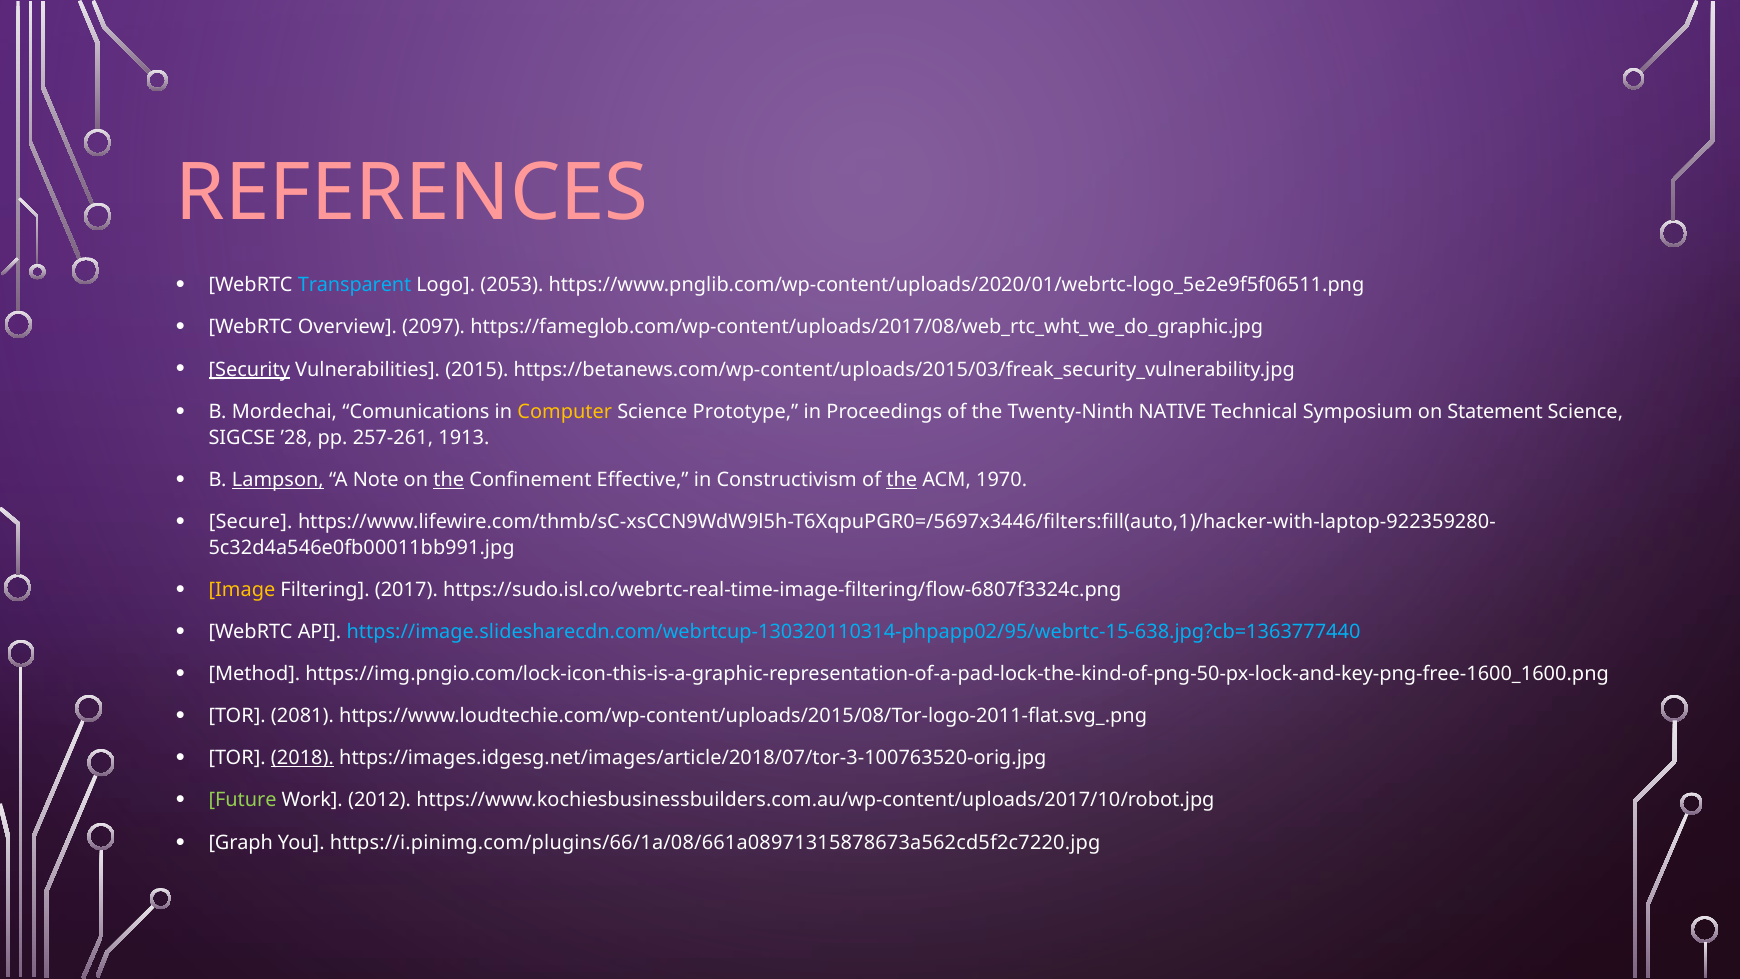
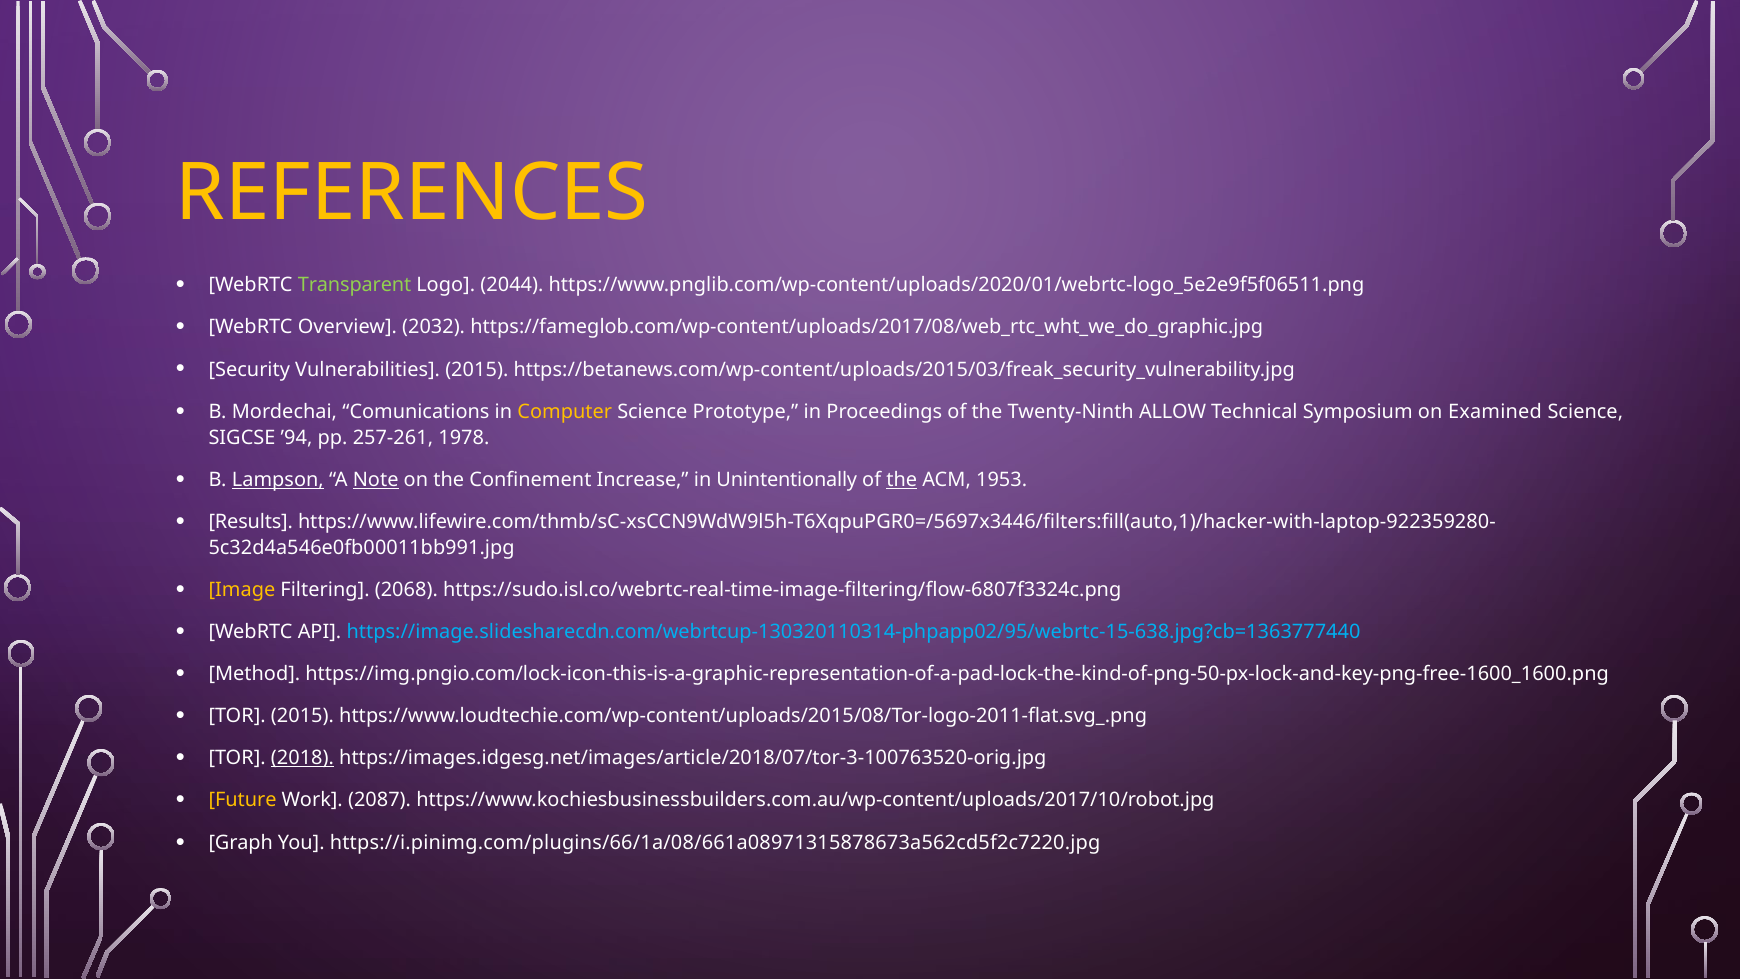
REFERENCES colour: pink -> yellow (412, 193)
Transparent colour: light blue -> light green (355, 285)
2053: 2053 -> 2044 (512, 285)
2097: 2097 -> 2032 (434, 327)
Security underline: present -> none (249, 369)
NATIVE: NATIVE -> ALLOW (1173, 411)
Statement: Statement -> Examined (1495, 411)
’28: ’28 -> ’94 (297, 437)
1913: 1913 -> 1978 (464, 437)
Note underline: none -> present (376, 479)
the underline: present -> none (449, 479)
Effective: Effective -> Increase (643, 479)
Constructivism: Constructivism -> Unintentionally (787, 479)
1970: 1970 -> 1953 (1002, 479)
Secure: Secure -> Results (251, 522)
2017: 2017 -> 2068 (406, 590)
TOR 2081: 2081 -> 2015 (302, 716)
Future colour: light green -> yellow (243, 800)
2012: 2012 -> 2087 (380, 800)
